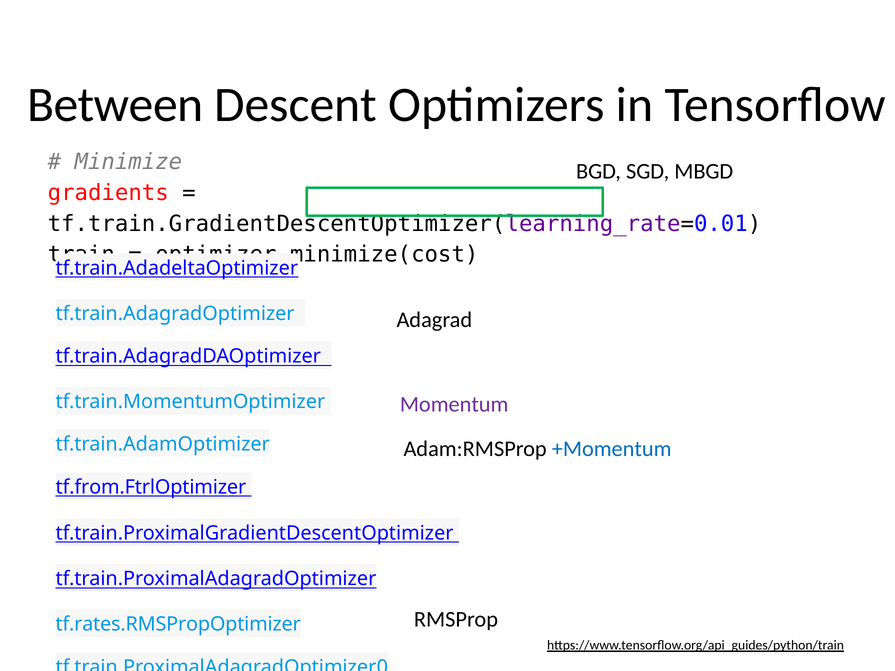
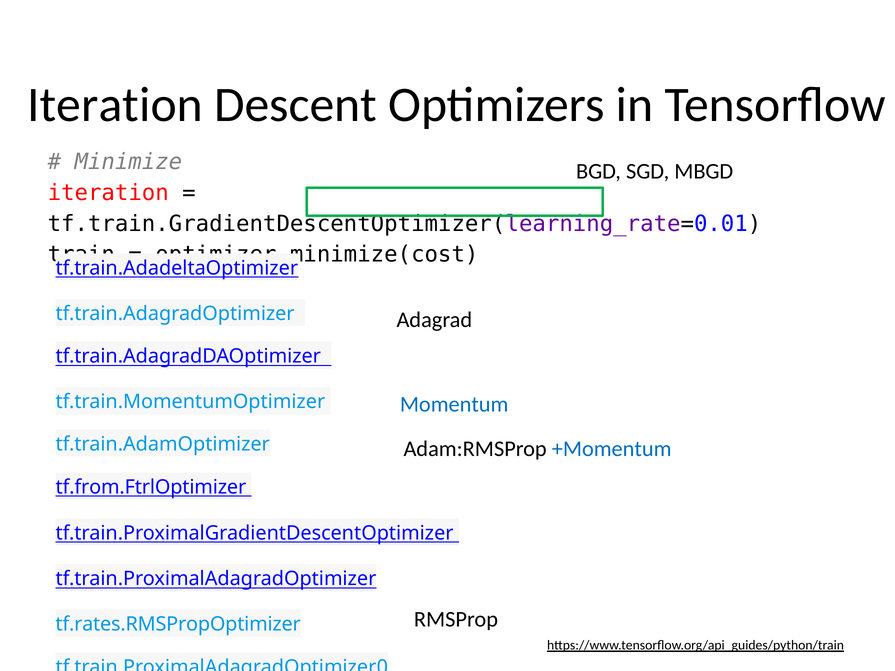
Between: Between -> Iteration (115, 105)
gradients: gradients -> iteration (108, 193)
Momentum colour: purple -> blue (454, 404)
